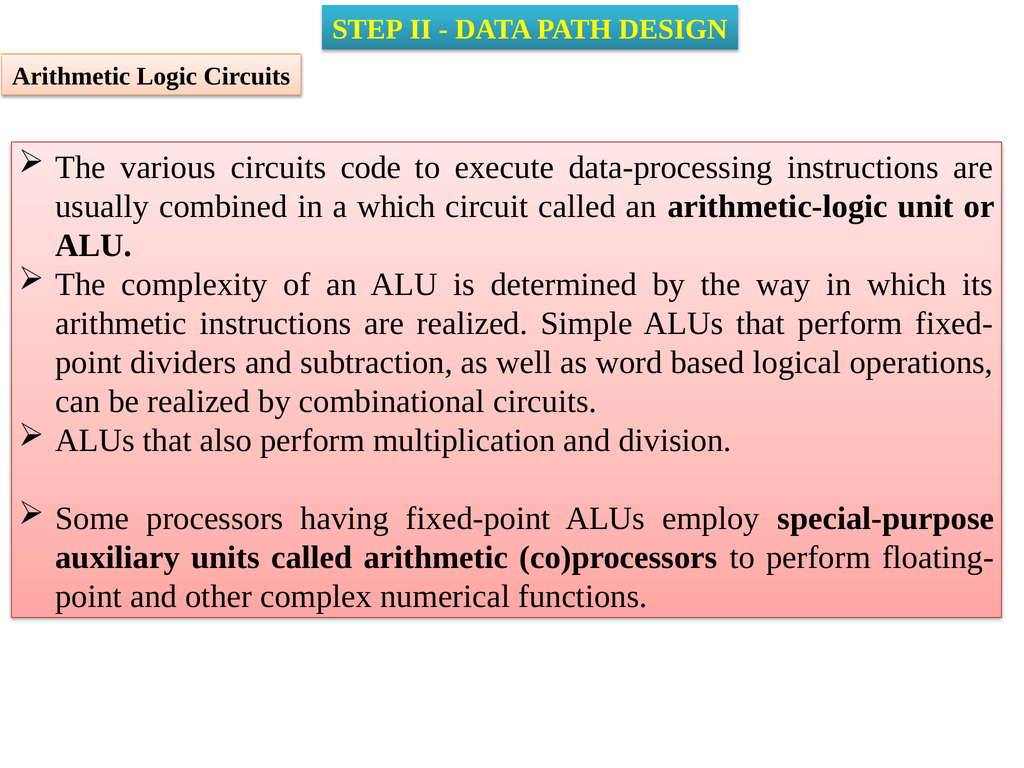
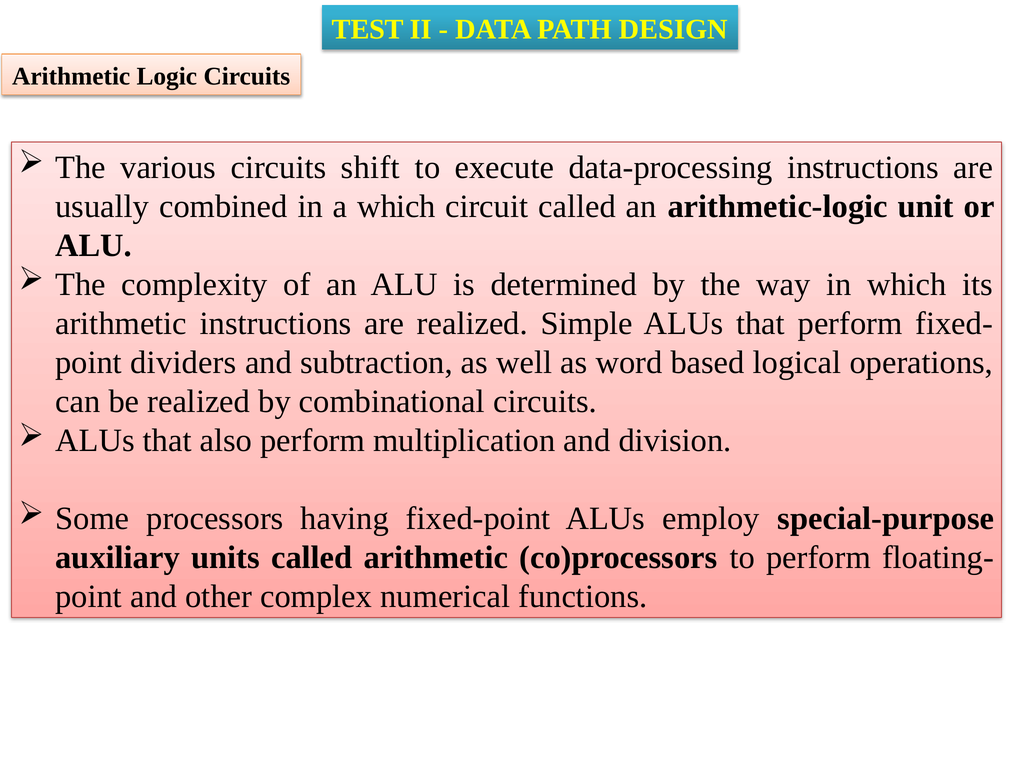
STEP: STEP -> TEST (368, 29)
code: code -> shift (370, 167)
